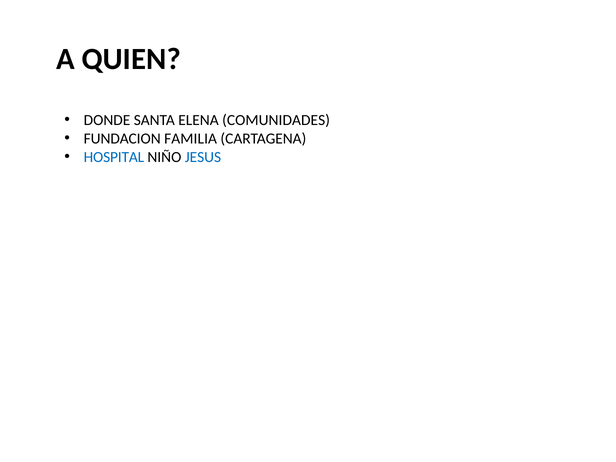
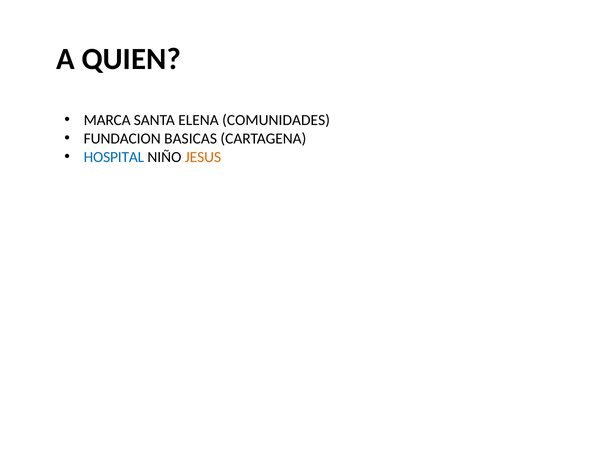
DONDE: DONDE -> MARCA (107, 120)
FAMILIA: FAMILIA -> BASICAS (191, 139)
JESUS colour: blue -> orange (203, 157)
